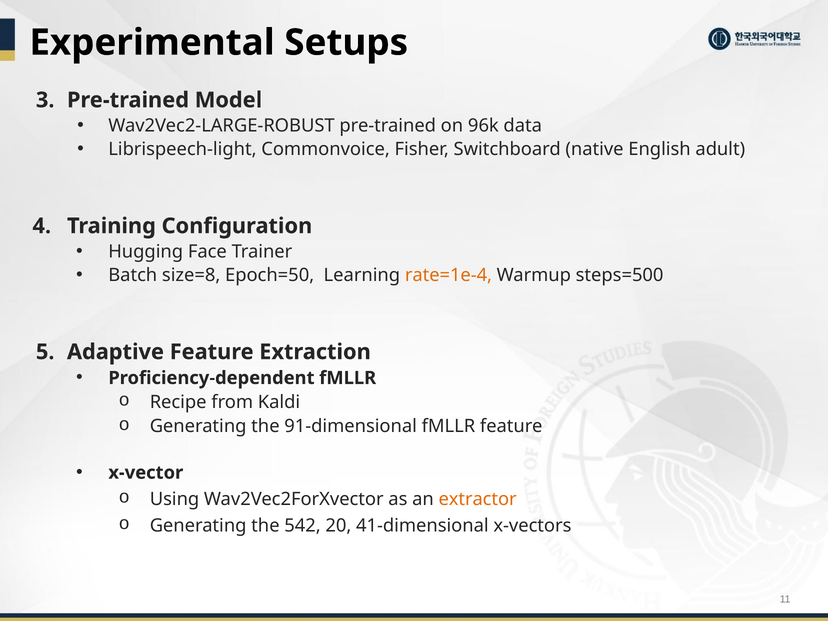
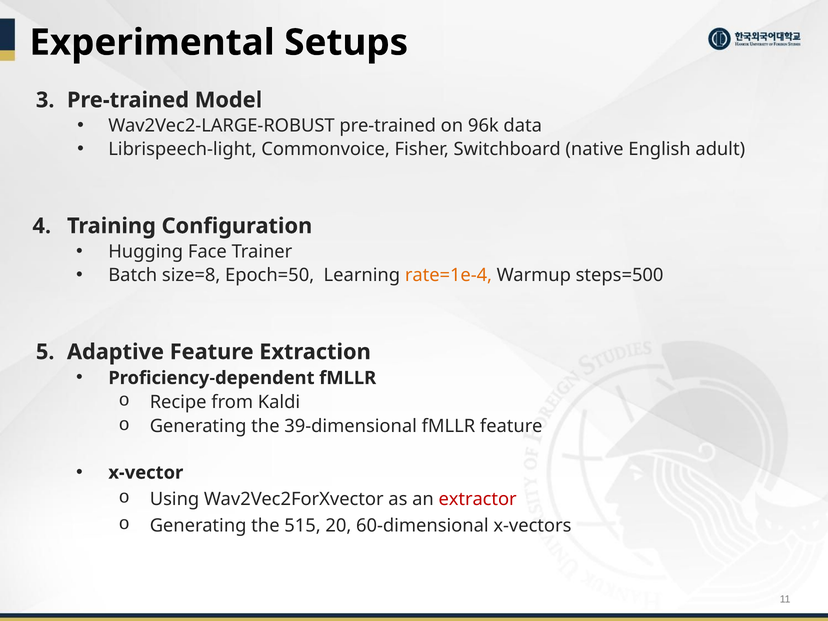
91-dimensional: 91-dimensional -> 39-dimensional (351, 426)
extractor colour: orange -> red (478, 499)
542: 542 -> 515 (302, 526)
41-dimensional: 41-dimensional -> 60-dimensional (422, 526)
